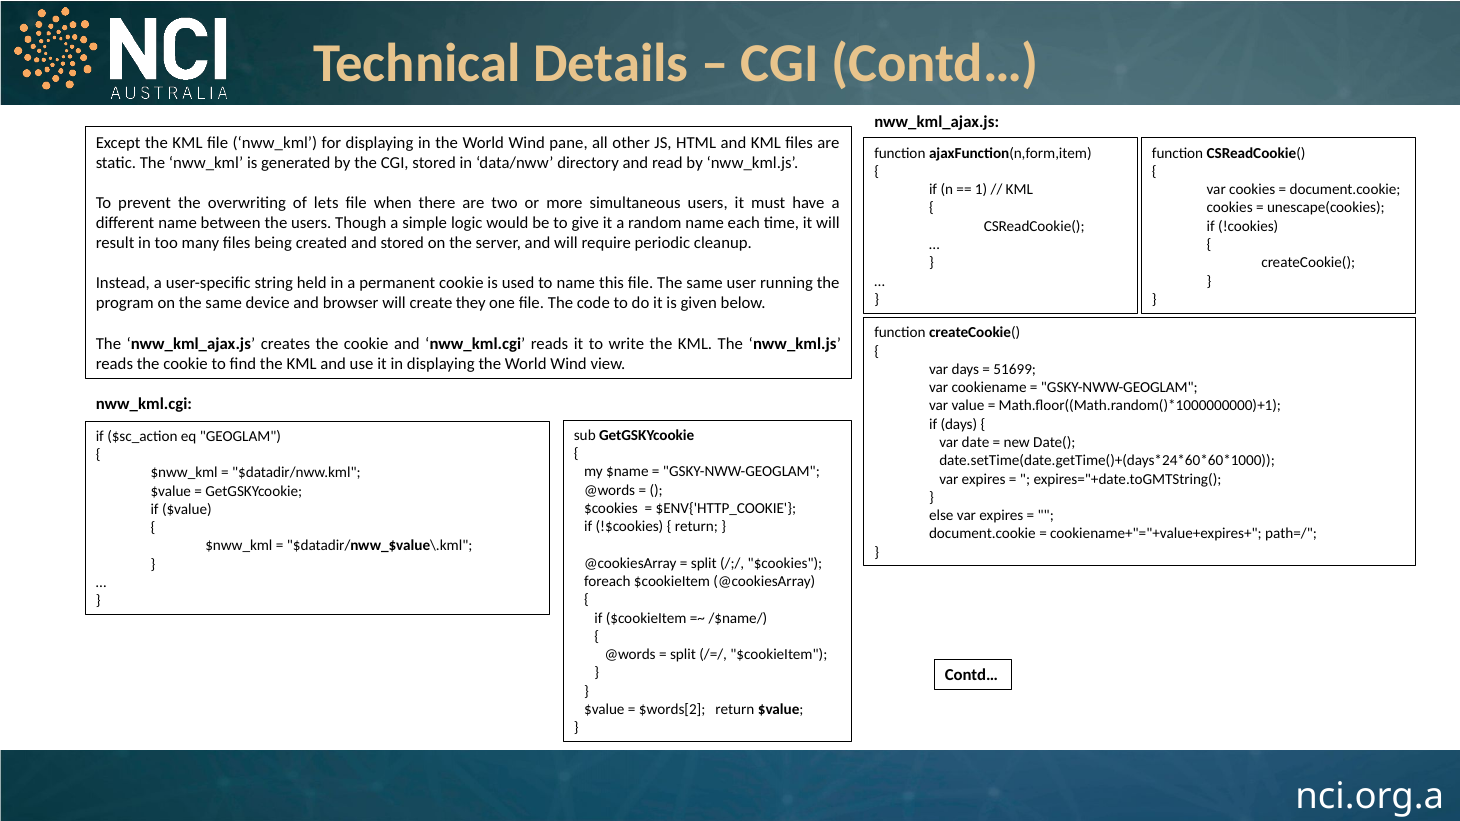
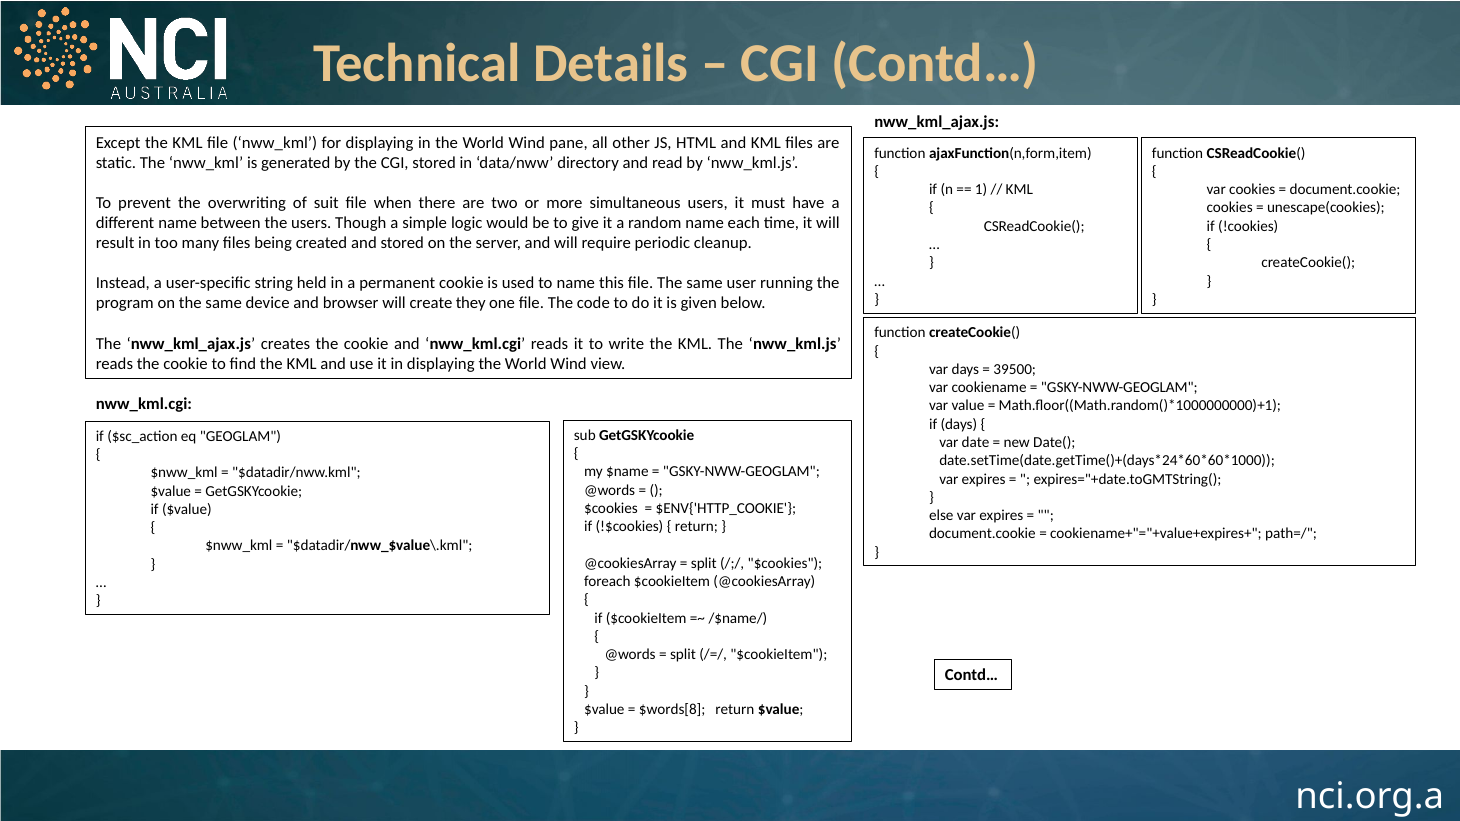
lets: lets -> suit (326, 203)
51699: 51699 -> 39500 (1015, 369)
$words[2: $words[2 -> $words[8 (672, 710)
